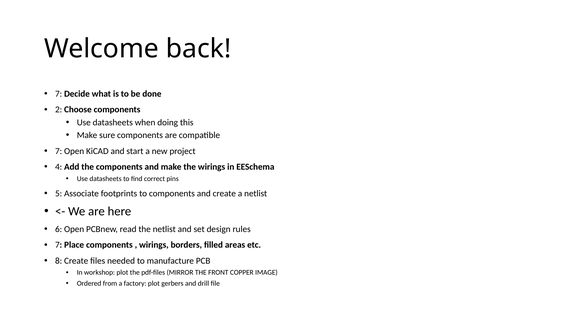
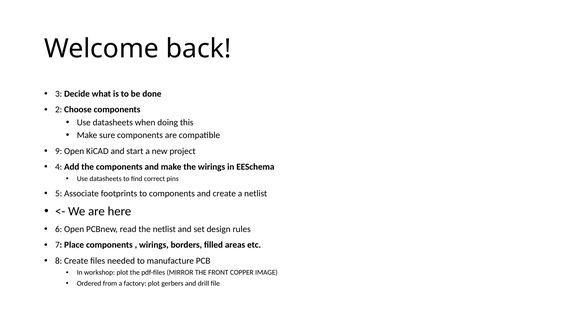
7: 7 -> 3 (59, 94)
7: 7 -> 9 (59, 151)
